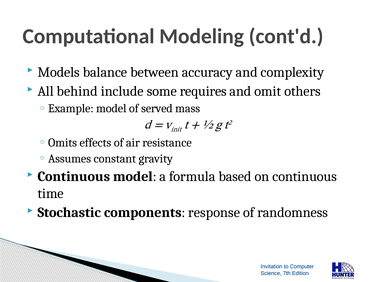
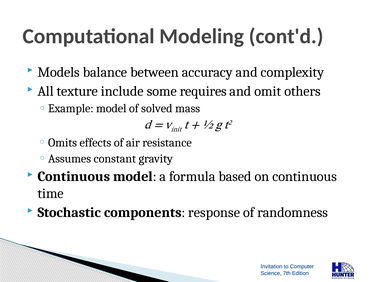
behind: behind -> texture (77, 91)
served: served -> solved (157, 108)
